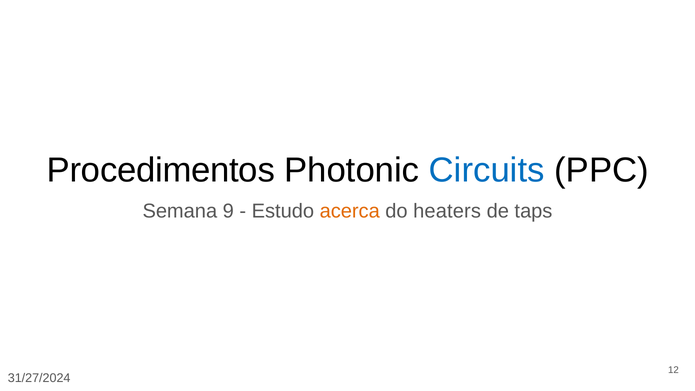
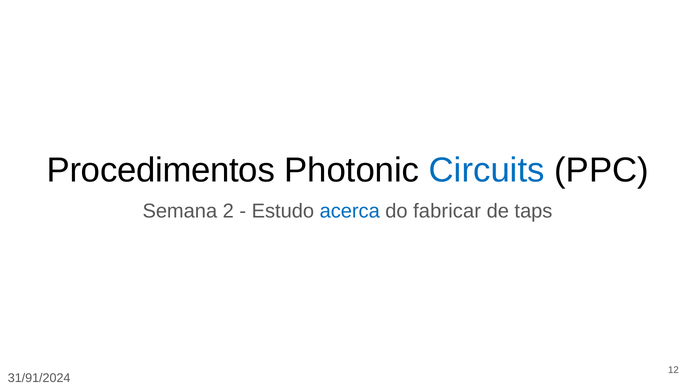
9: 9 -> 2 (228, 211)
acerca colour: orange -> blue (350, 211)
heaters: heaters -> fabricar (447, 211)
31/27/2024: 31/27/2024 -> 31/91/2024 (39, 378)
